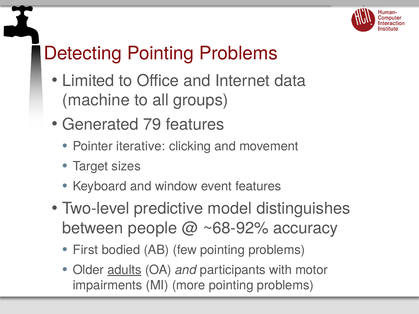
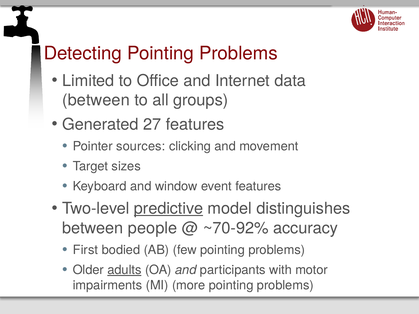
machine: machine -> between (96, 100)
79: 79 -> 27 (152, 125)
iterative: iterative -> sources (141, 146)
predictive underline: none -> present (169, 209)
~68-92%: ~68-92% -> ~70-92% (236, 228)
